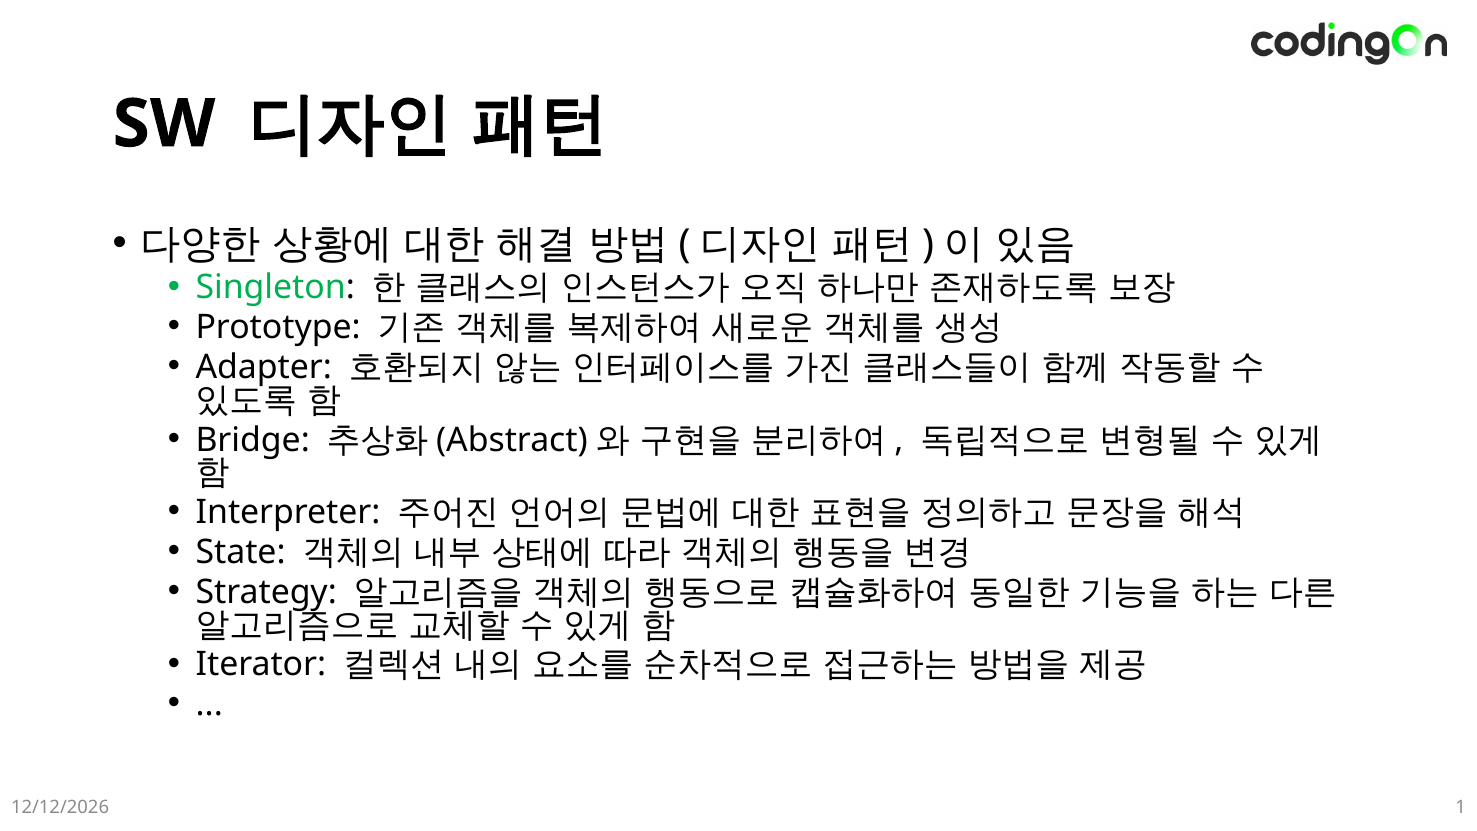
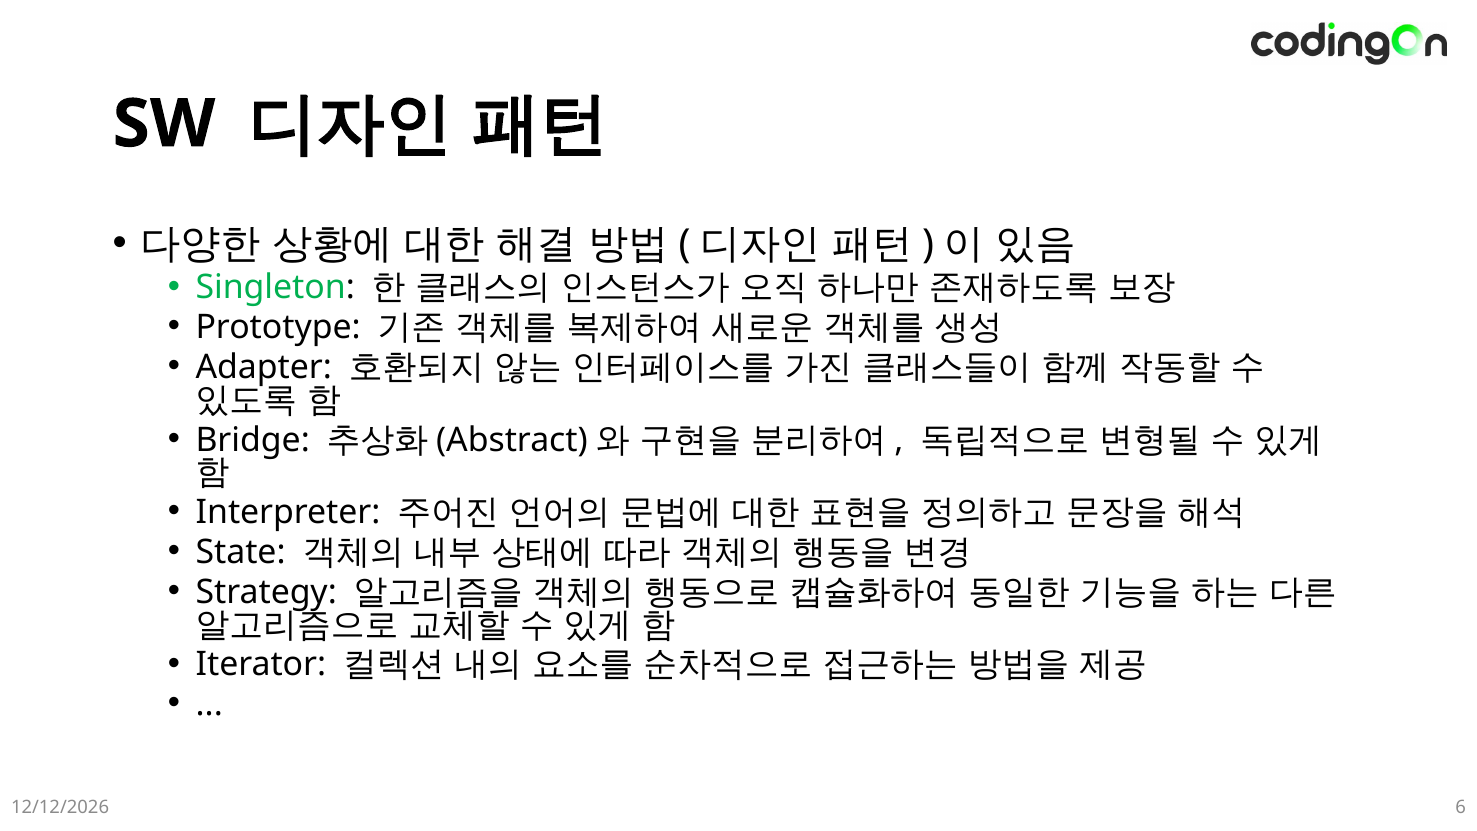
1: 1 -> 6 (1461, 807)
